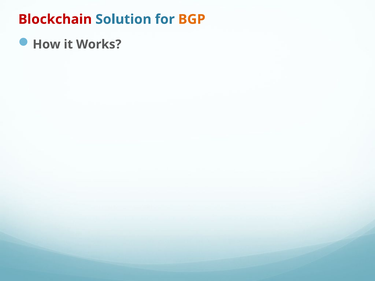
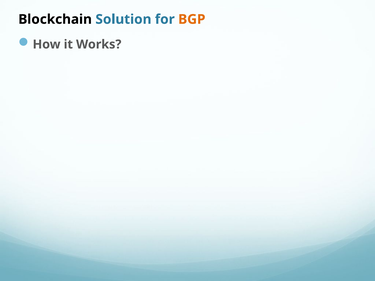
Blockchain colour: red -> black (55, 19)
